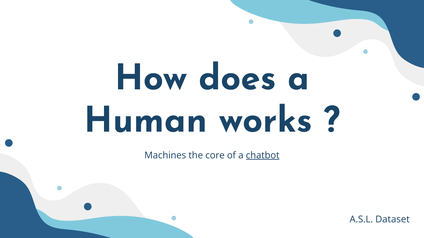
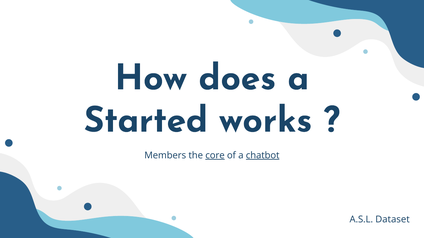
Human: Human -> Started (146, 120)
Machines: Machines -> Members (165, 156)
core underline: none -> present (215, 156)
